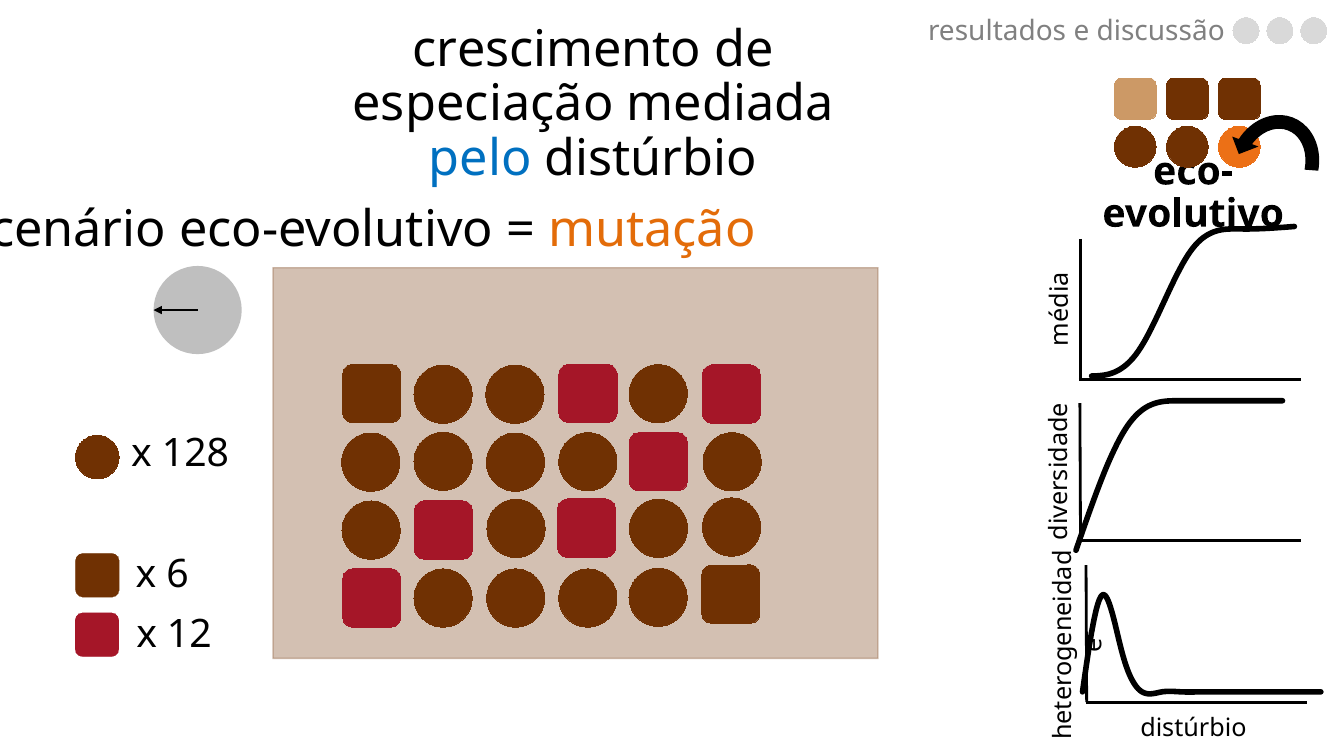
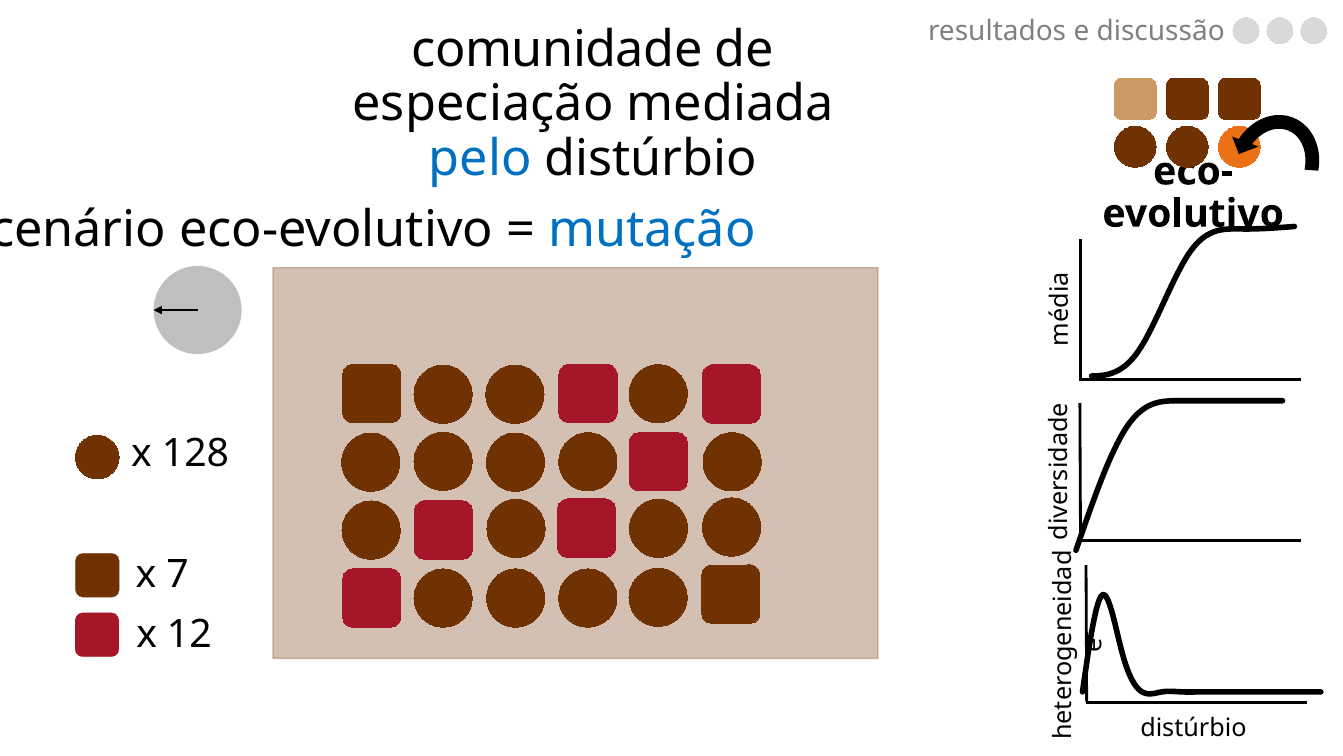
crescimento: crescimento -> comunidade (557, 50)
mutação colour: orange -> blue (652, 229)
6: 6 -> 7 (178, 575)
